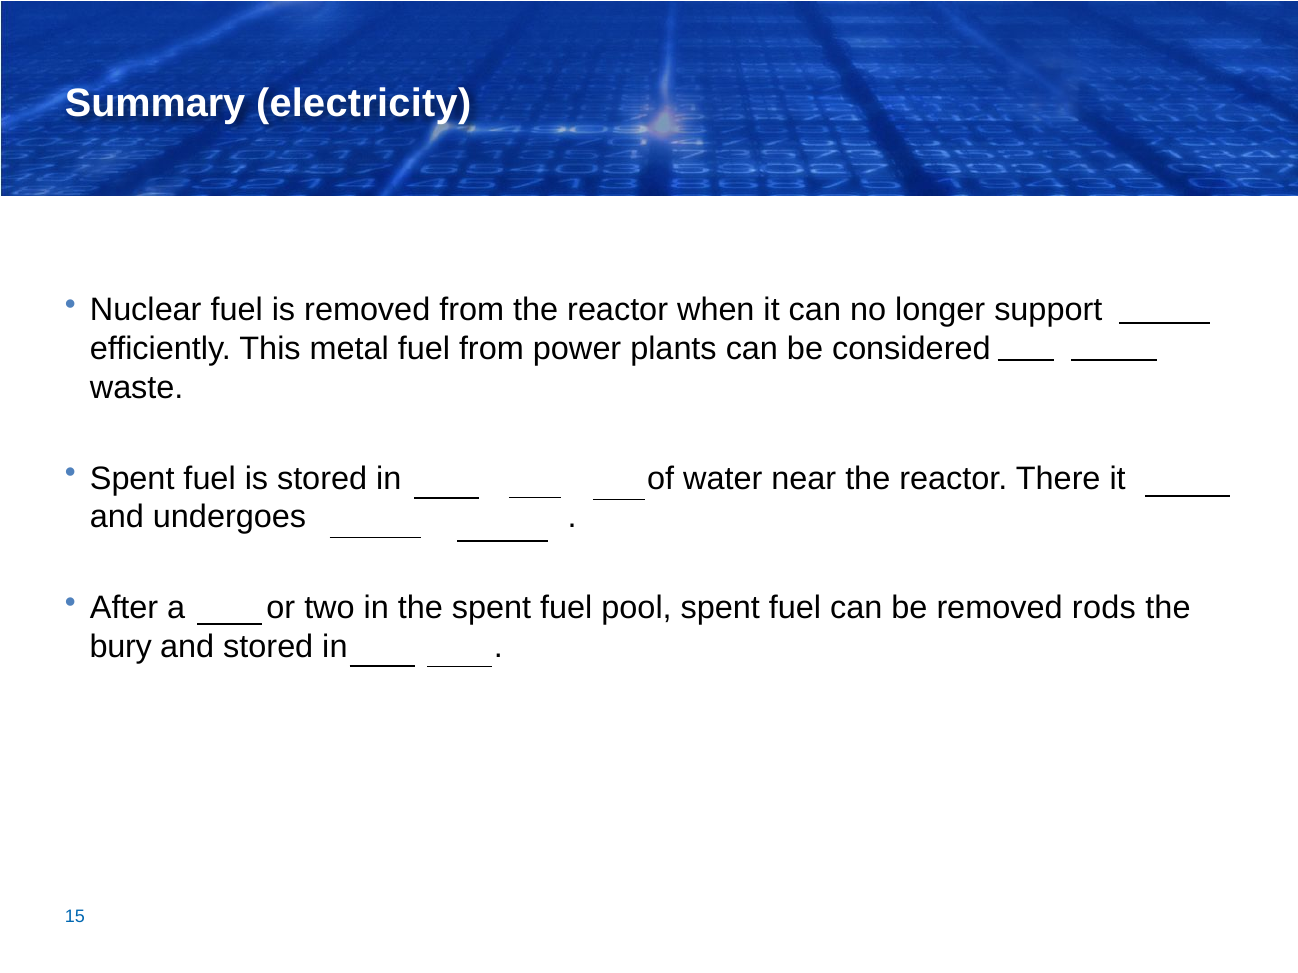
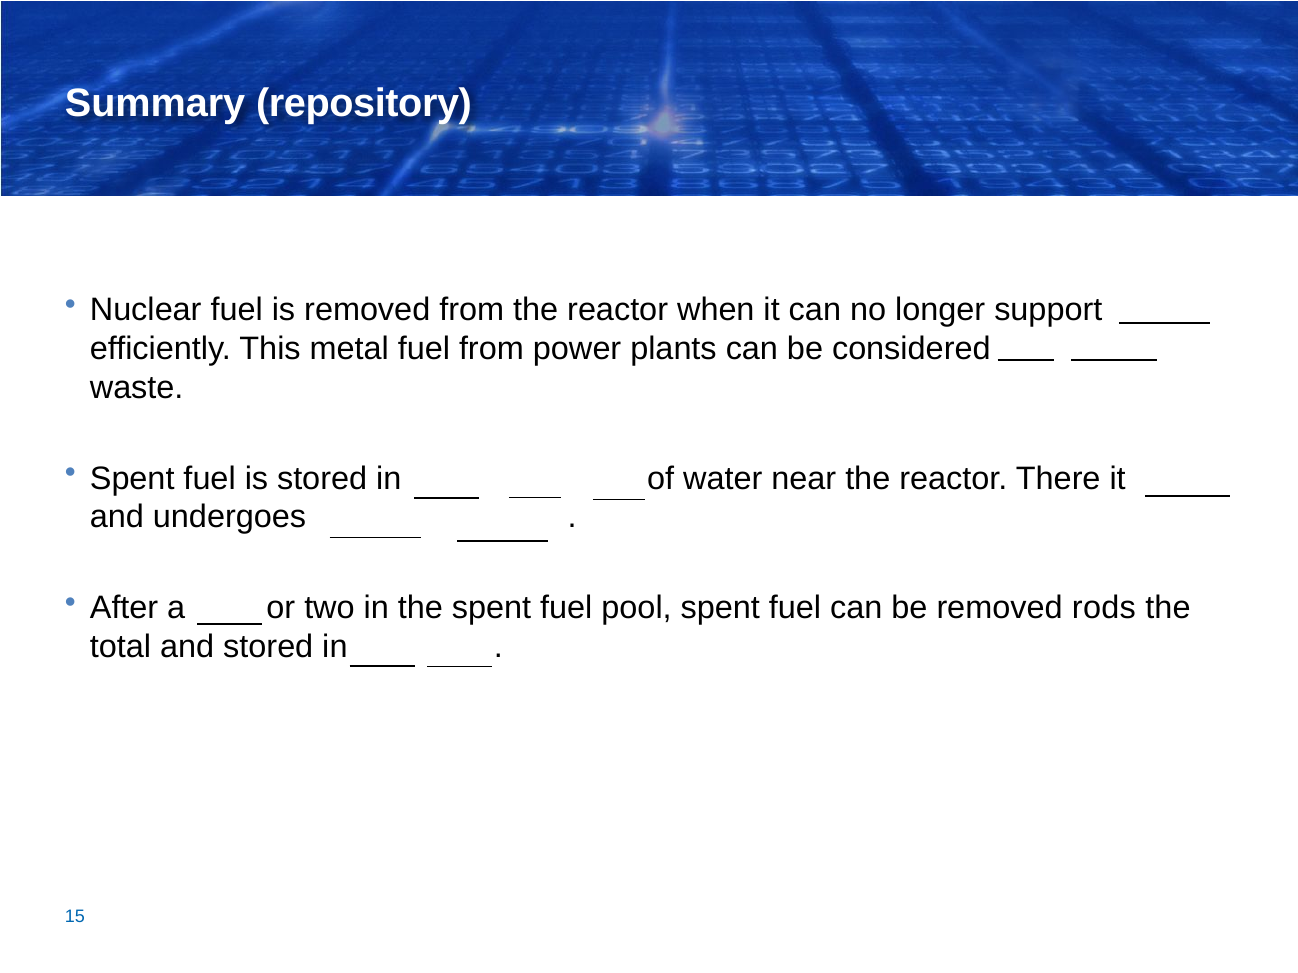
electricity: electricity -> repository (364, 103)
bury: bury -> total (121, 647)
